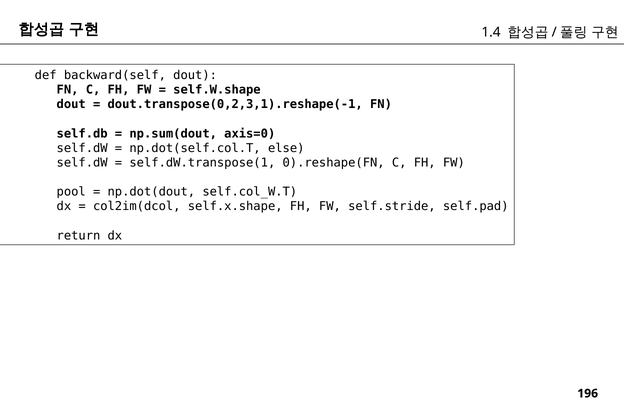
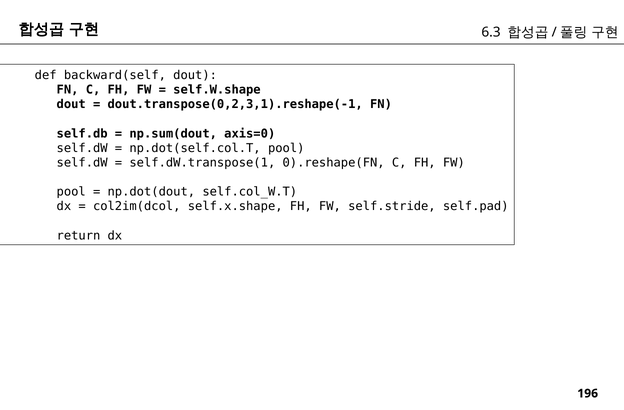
1.4: 1.4 -> 6.3 (491, 32)
np.dot(self.col.T else: else -> pool (286, 148)
